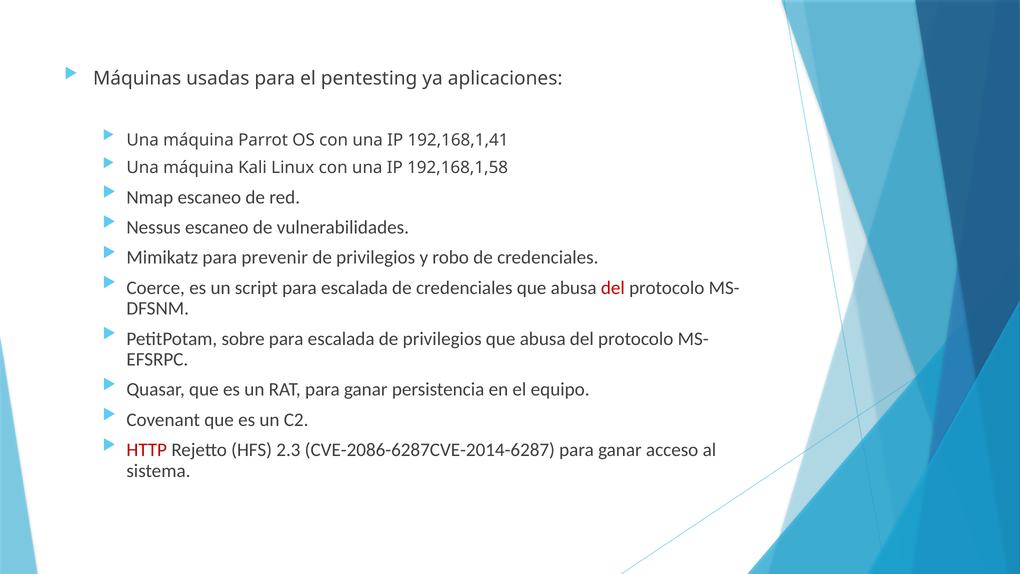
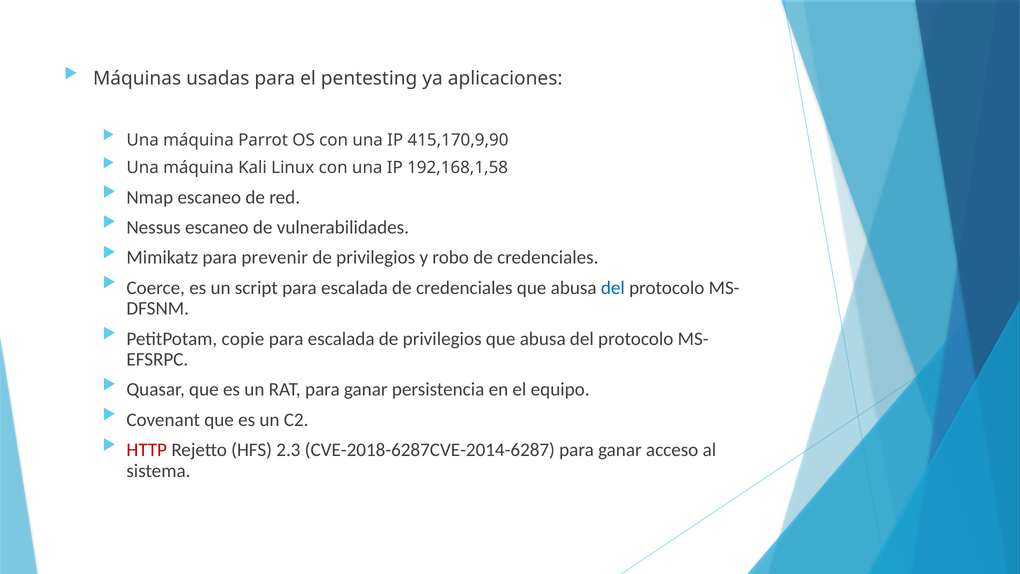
192,168,1,41: 192,168,1,41 -> 415,170,9,90 (458, 140)
del colour: red -> blue (613, 288)
sobre: sobre -> copie (243, 339)
CVE-2086-6287CVE-2014-6287: CVE-2086-6287CVE-2014-6287 -> CVE-2018-6287CVE-2014-6287 (430, 450)
